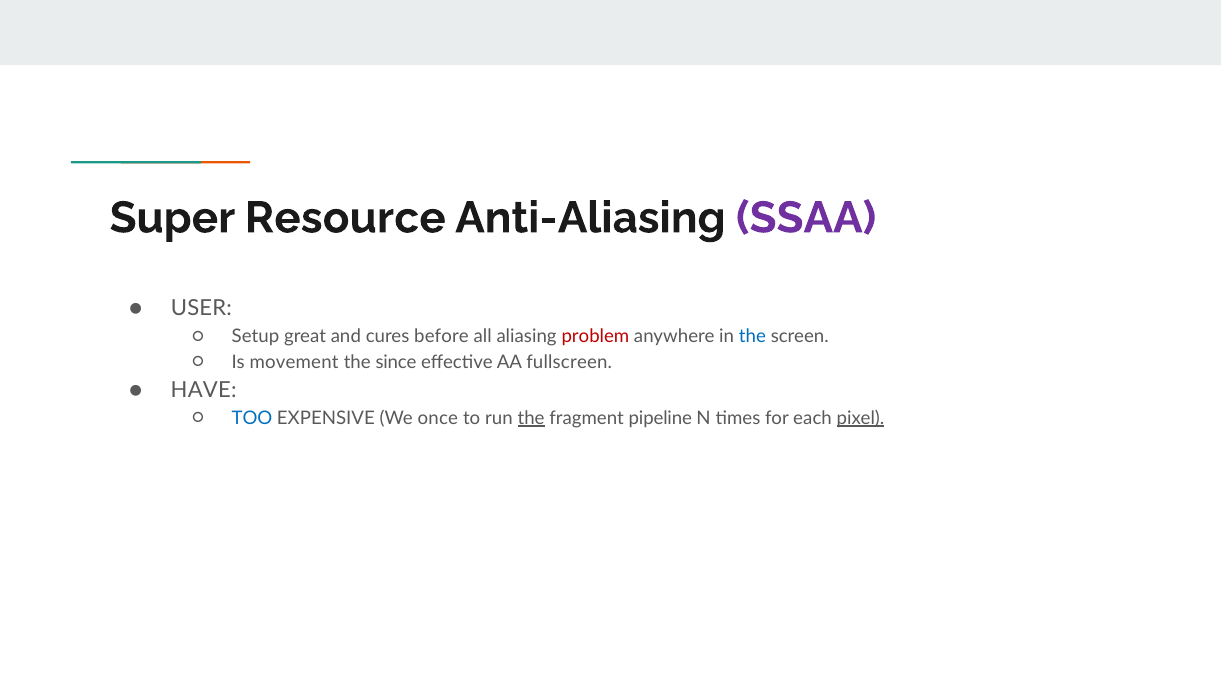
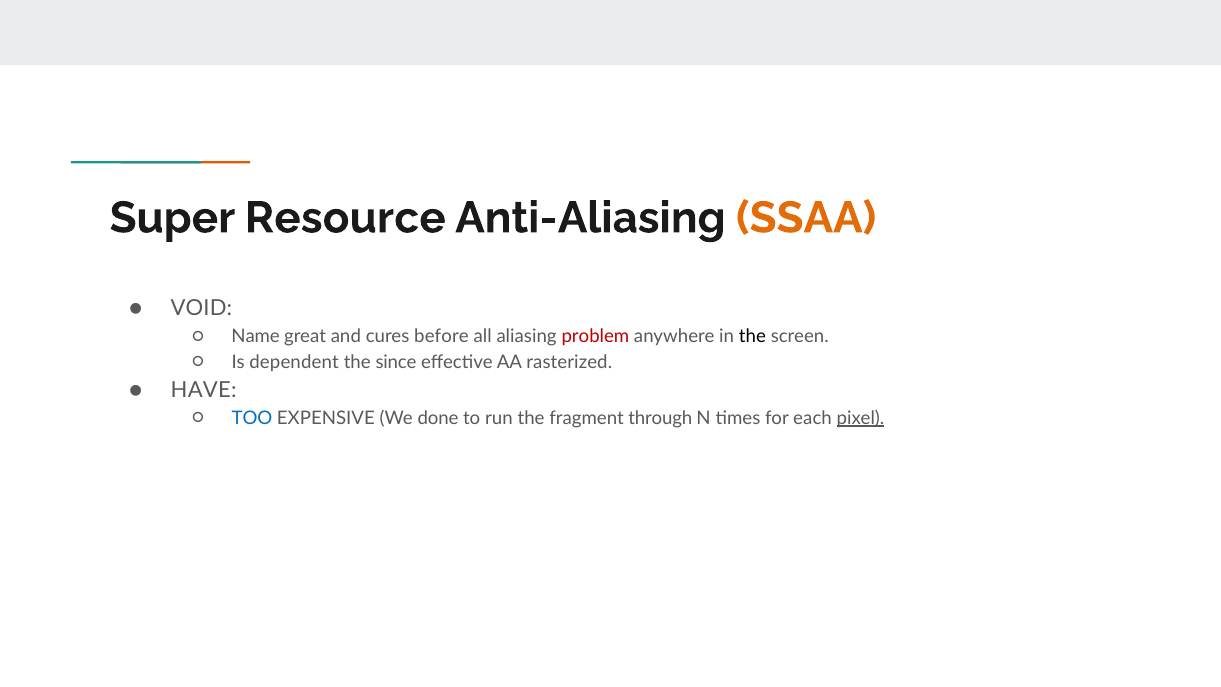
SSAA colour: purple -> orange (806, 218)
USER: USER -> VOID (201, 309)
Setup: Setup -> Name (256, 336)
the colour: blue -> black (752, 336)
movement: movement -> dependent (294, 362)
fullscreen: fullscreen -> rasterized (569, 362)
once: once -> done (438, 418)
the underline: present -> none (531, 418)
pipeline: pipeline -> through (660, 418)
